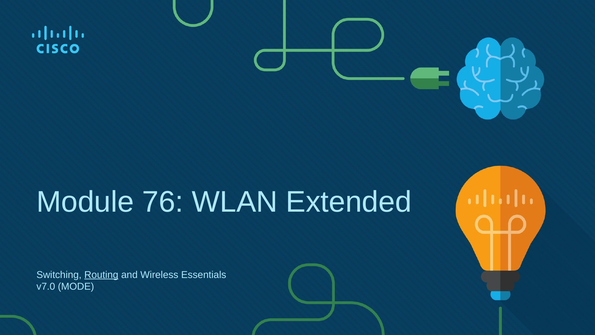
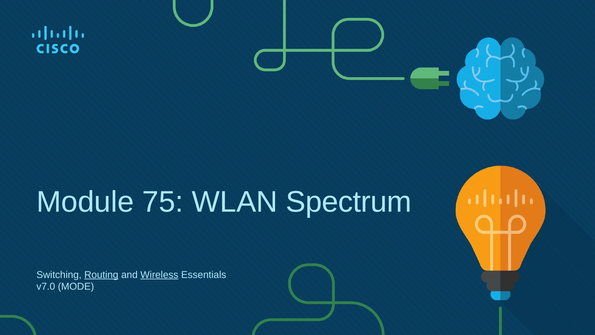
76: 76 -> 75 (163, 202)
Extended: Extended -> Spectrum (349, 202)
Wireless underline: none -> present (159, 275)
